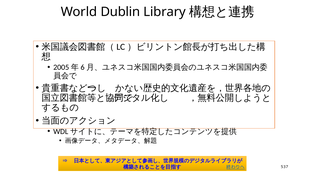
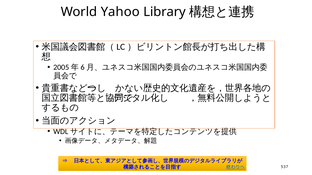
Dublin: Dublin -> Yahoo (120, 12)
